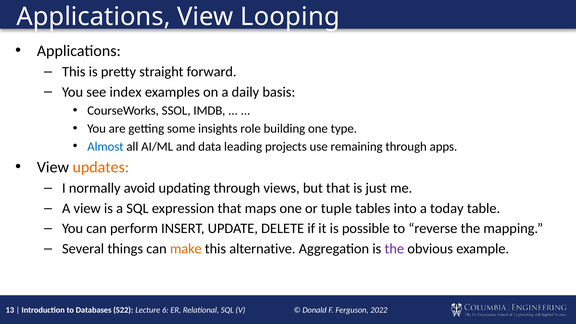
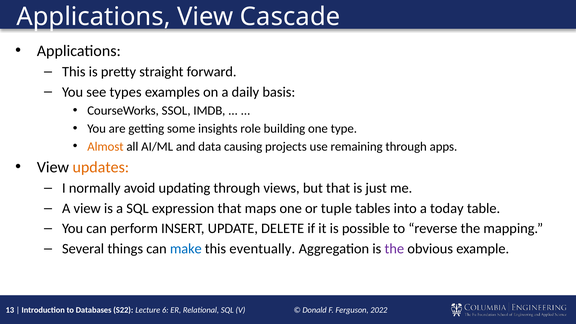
Looping: Looping -> Cascade (290, 17)
index: index -> types (126, 92)
Almost colour: blue -> orange (105, 147)
leading: leading -> causing (243, 147)
make colour: orange -> blue (186, 249)
alternative: alternative -> eventually (262, 249)
